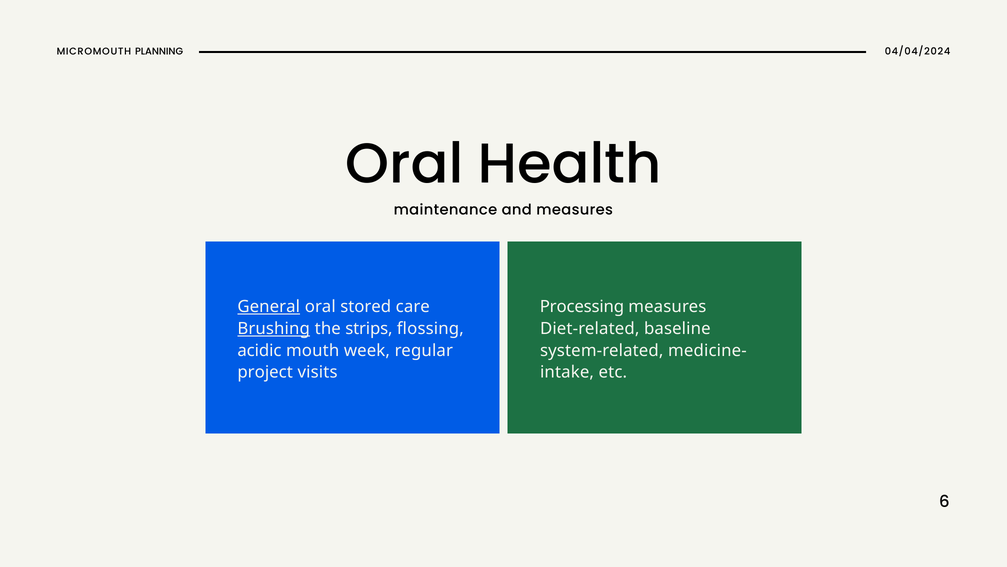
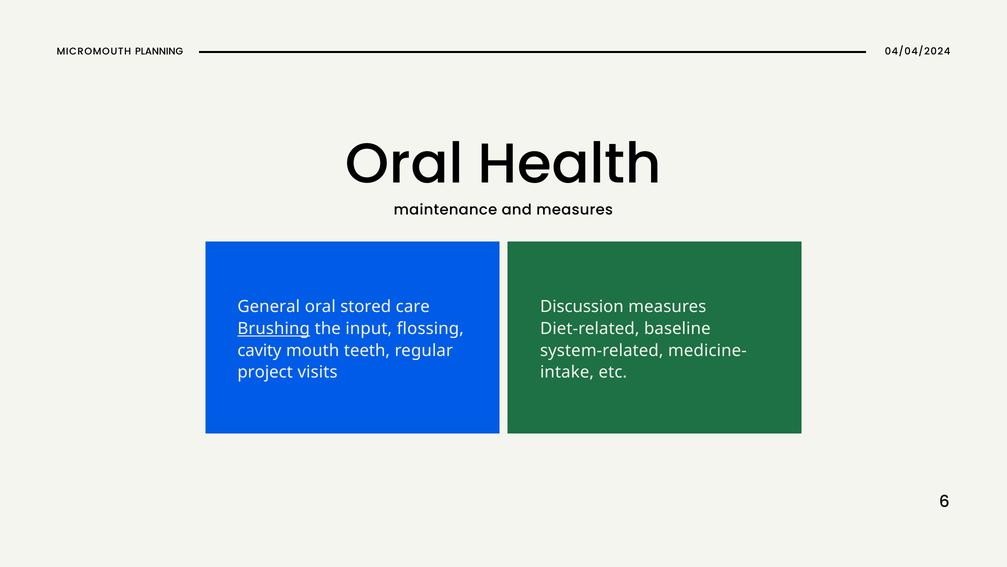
General underline: present -> none (269, 307)
Processing: Processing -> Discussion (582, 307)
strips: strips -> input (369, 328)
acidic: acidic -> cavity (259, 350)
week: week -> teeth (367, 350)
